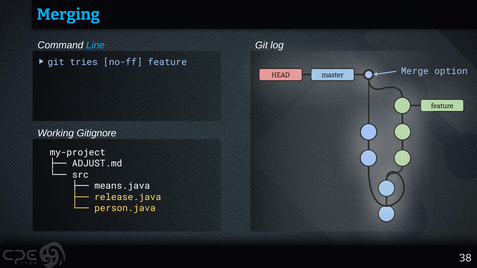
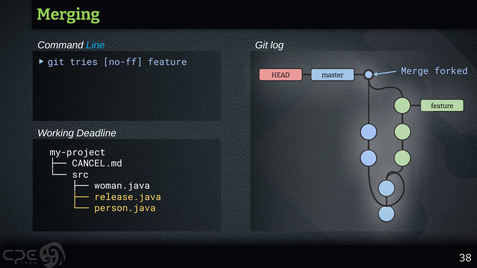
Merging colour: light blue -> light green (68, 14)
option: option -> forked (451, 71)
Gitignore: Gitignore -> Deadline (96, 133)
ADJUST.md: ADJUST.md -> CANCEL.md (97, 164)
means.java: means.java -> woman.java (122, 186)
